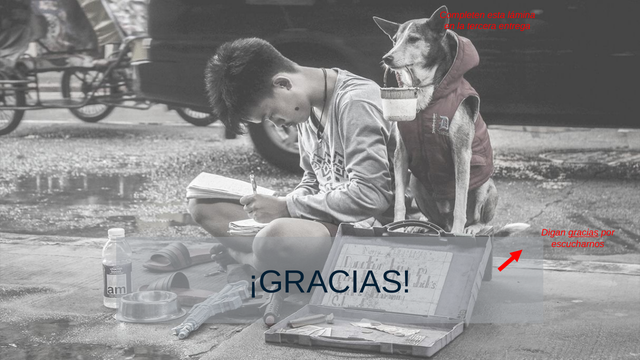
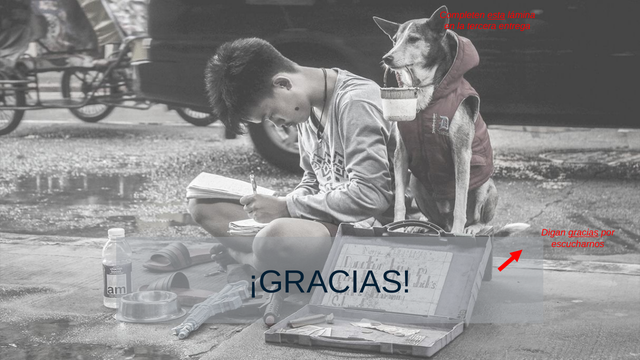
esta underline: none -> present (496, 15)
